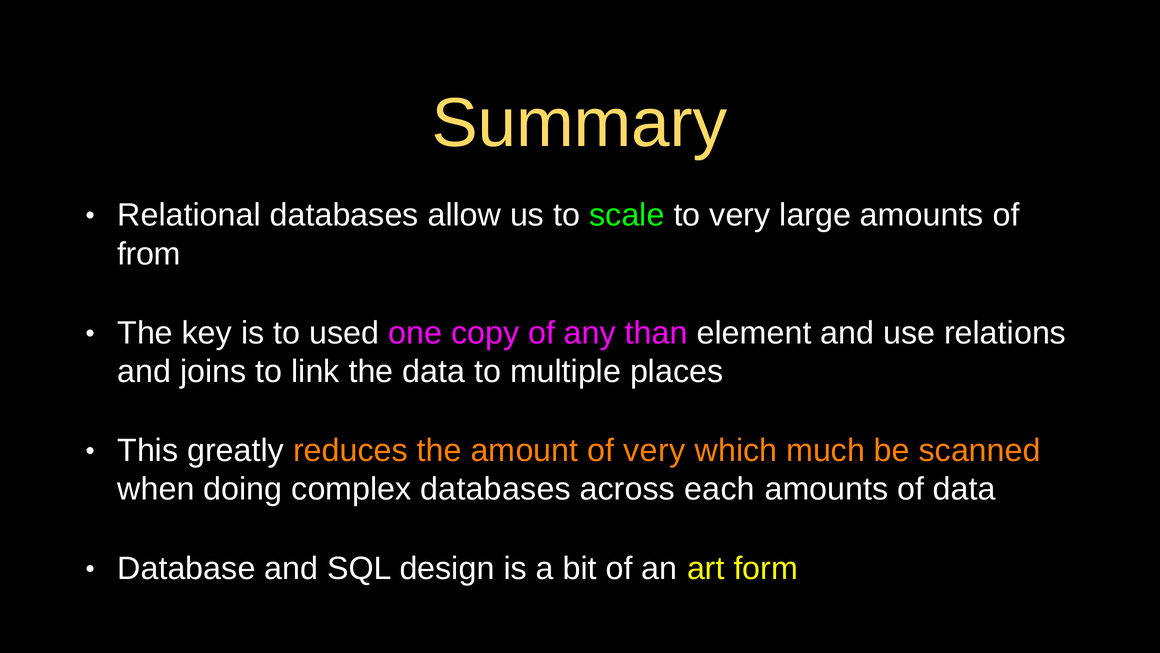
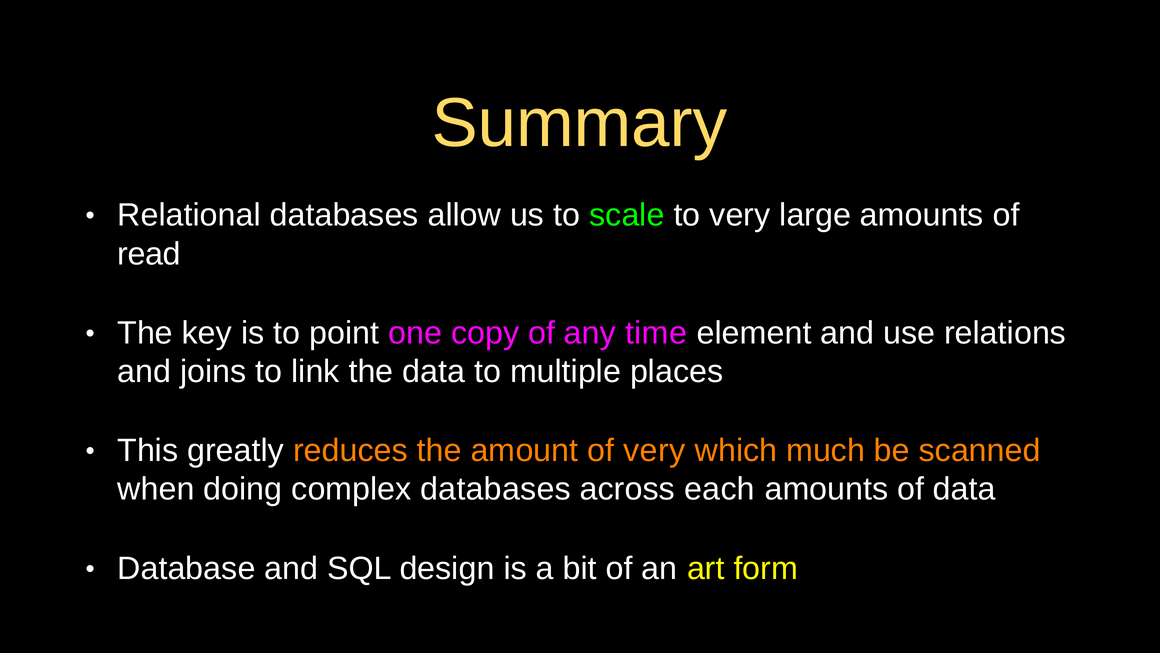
from: from -> read (149, 254)
used: used -> point (344, 333)
than: than -> time (656, 333)
